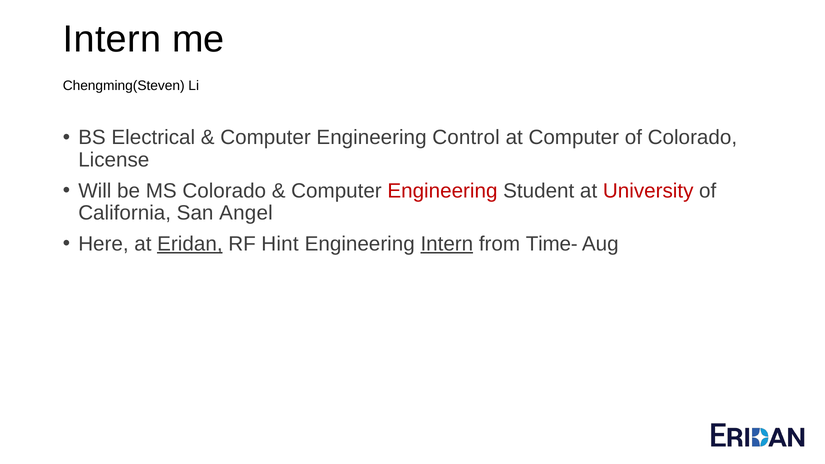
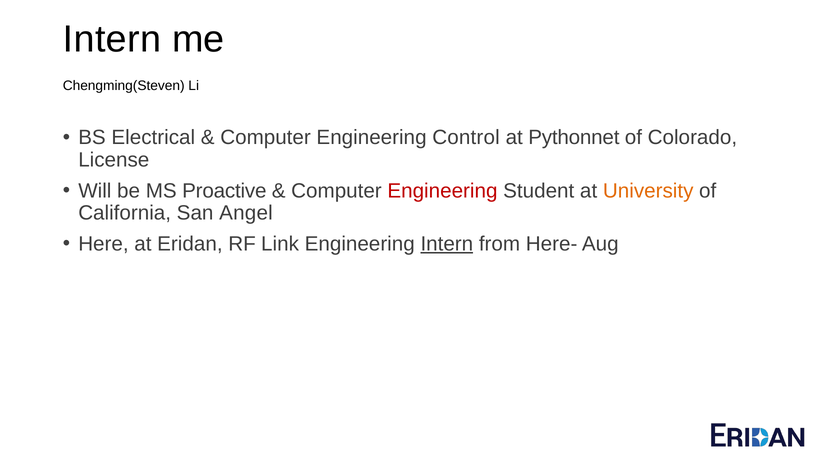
at Computer: Computer -> Pythonnet (574, 138)
MS Colorado: Colorado -> Proactive (224, 191)
University colour: red -> orange (648, 191)
Eridan underline: present -> none (190, 244)
Hint: Hint -> Link (280, 244)
Time-: Time- -> Here- (552, 244)
